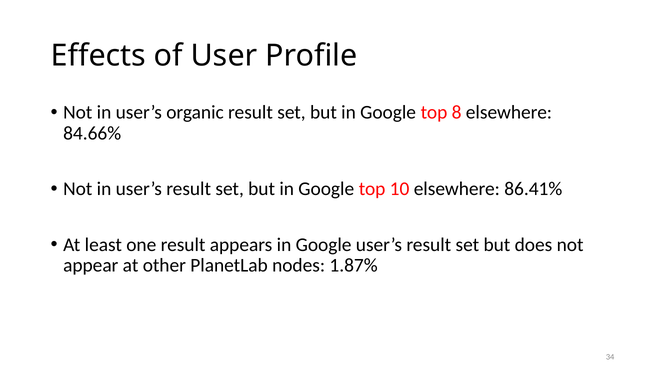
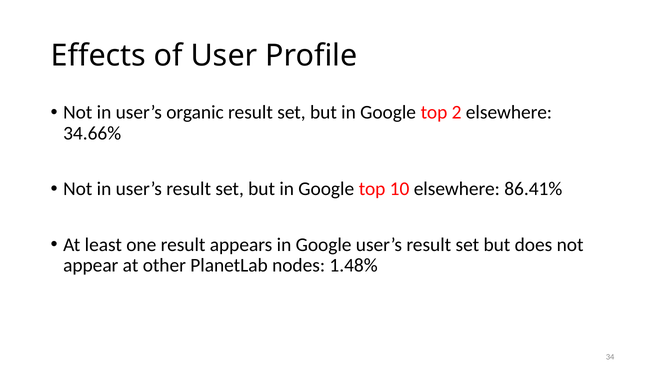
8: 8 -> 2 (457, 112)
84.66%: 84.66% -> 34.66% (92, 133)
1.87%: 1.87% -> 1.48% (354, 266)
